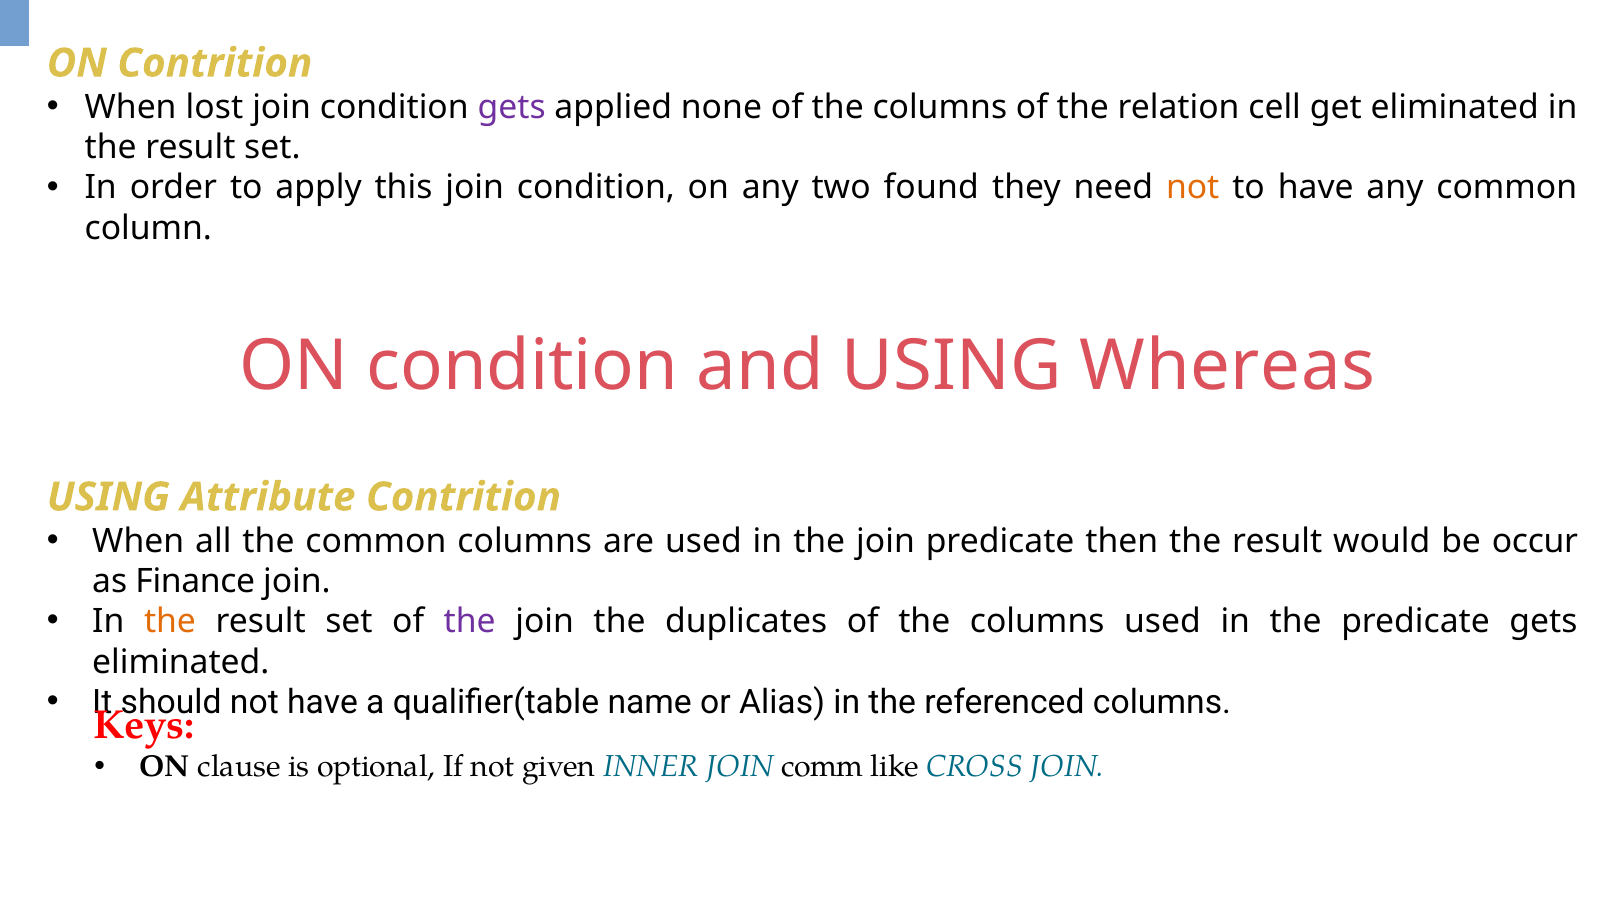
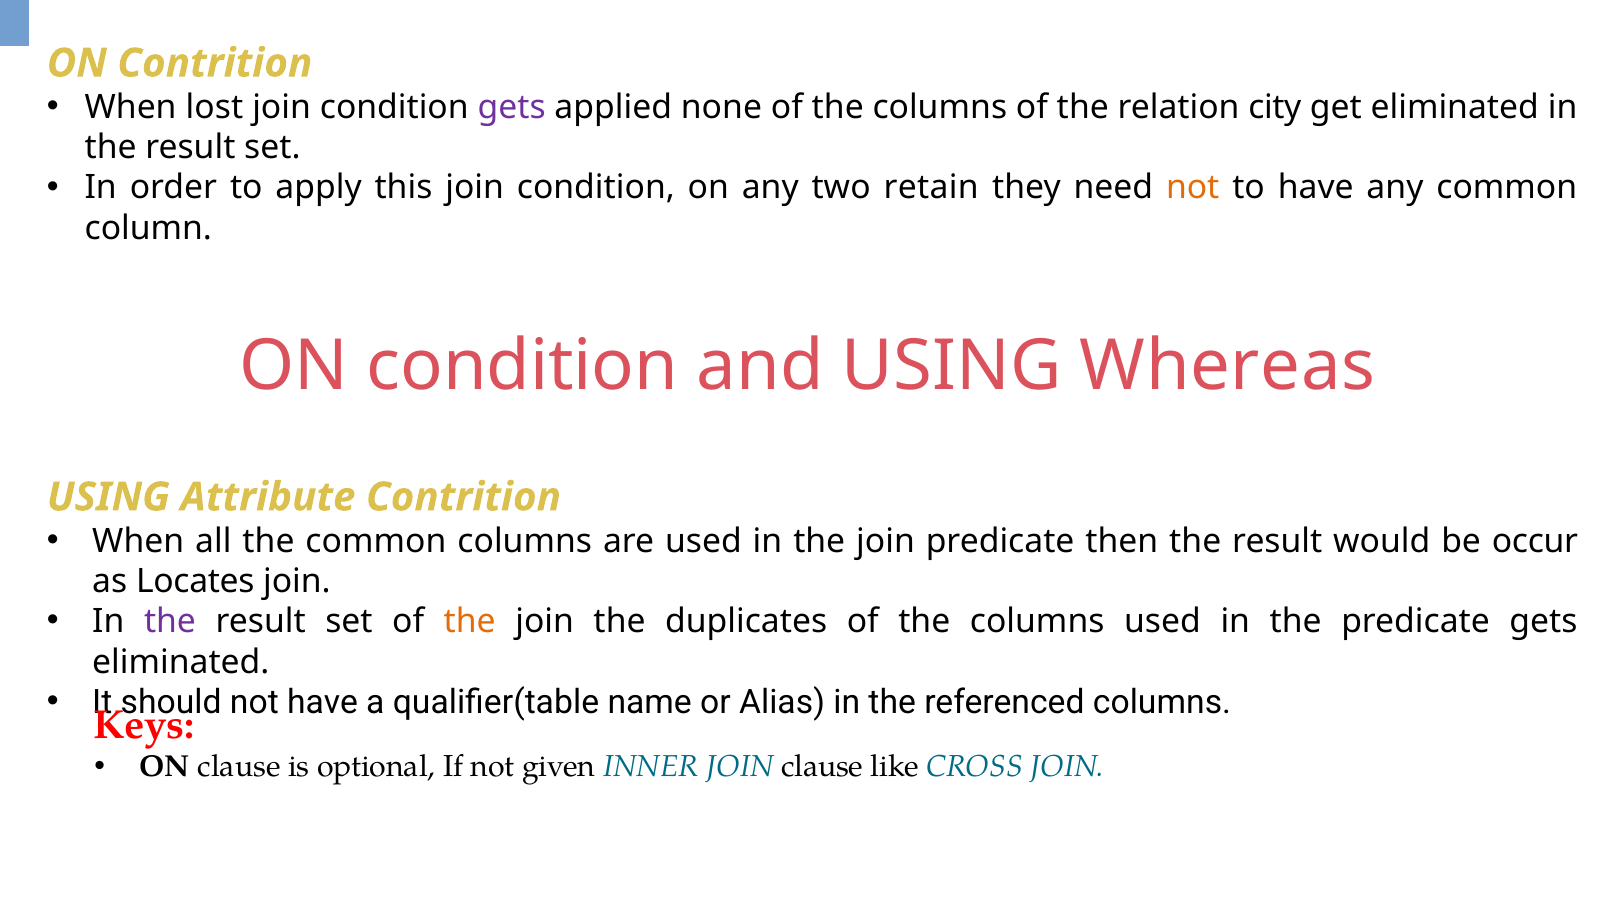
cell: cell -> city (1275, 107)
found: found -> retain (931, 188)
Finance: Finance -> Locates (195, 582)
the colour: orange -> purple (170, 622)
the colour: purple -> orange (470, 622)
JOIN comm: comm -> clause (822, 767)
